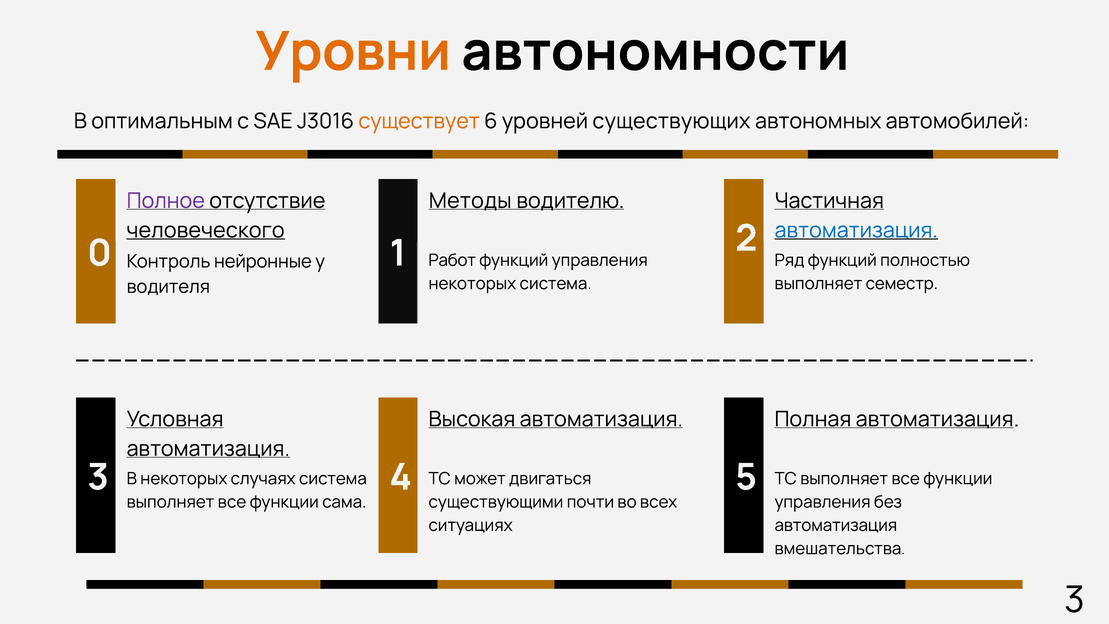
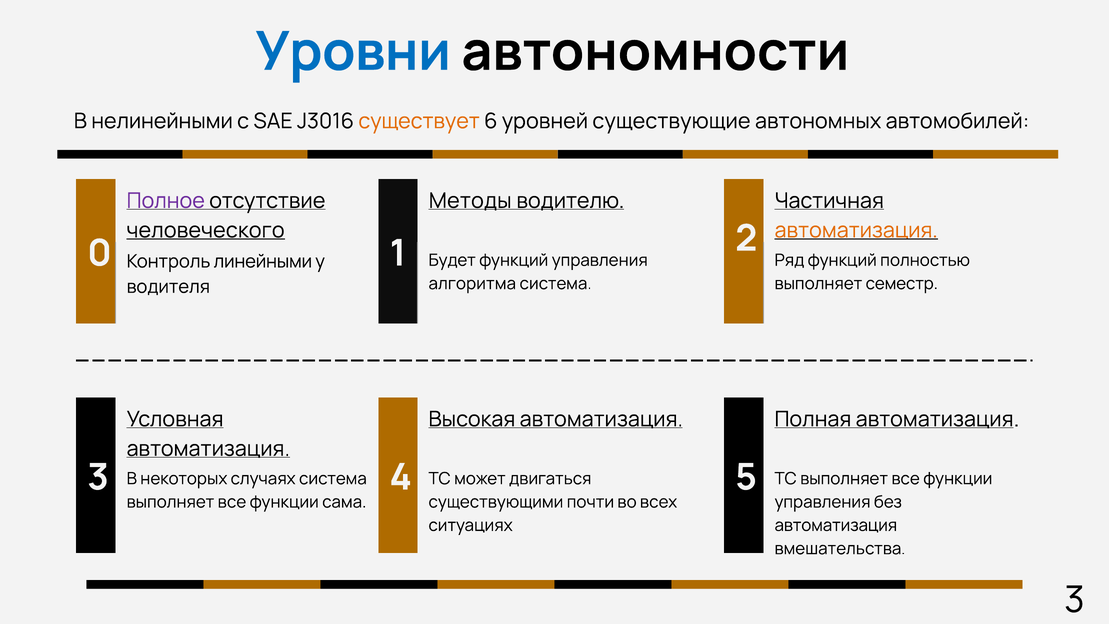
Уровни colour: orange -> blue (353, 52)
оптимальным: оптимальным -> нелинейными (162, 121)
существующих: существующих -> существующие (671, 121)
автоматизация colour: blue -> orange (856, 230)
Работ: Работ -> Будет (452, 260)
нейронные: нейронные -> линейными (263, 261)
некоторых: некоторых -> алгоритма (472, 283)
